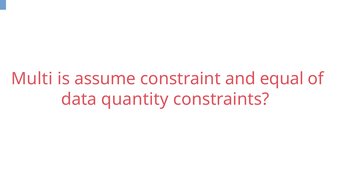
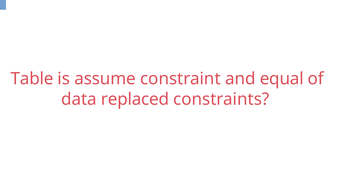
Multi: Multi -> Table (32, 79)
quantity: quantity -> replaced (135, 99)
